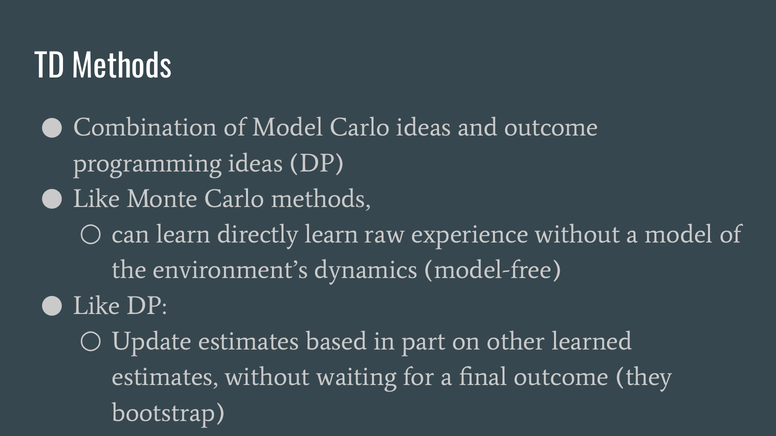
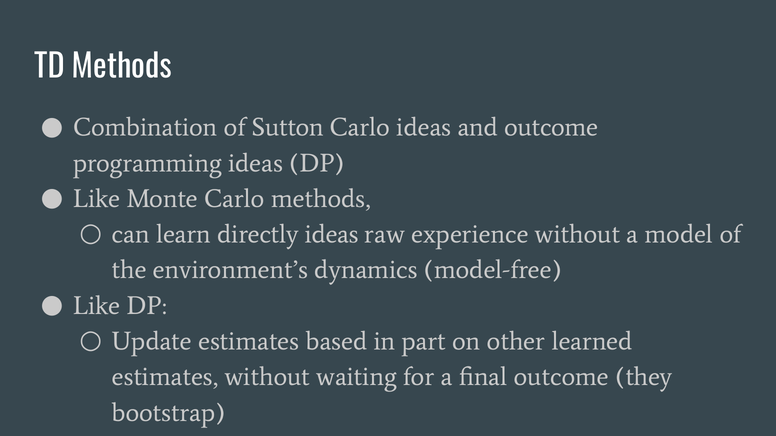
of Model: Model -> Sutton (288, 128)
directly learn: learn -> ideas (332, 235)
